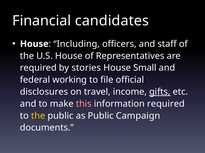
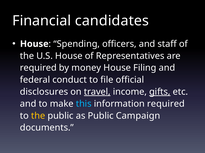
Including: Including -> Spending (77, 44)
stories: stories -> money (86, 68)
Small: Small -> Filing (145, 68)
working: working -> conduct (70, 80)
travel underline: none -> present (97, 92)
this colour: pink -> light blue (84, 104)
